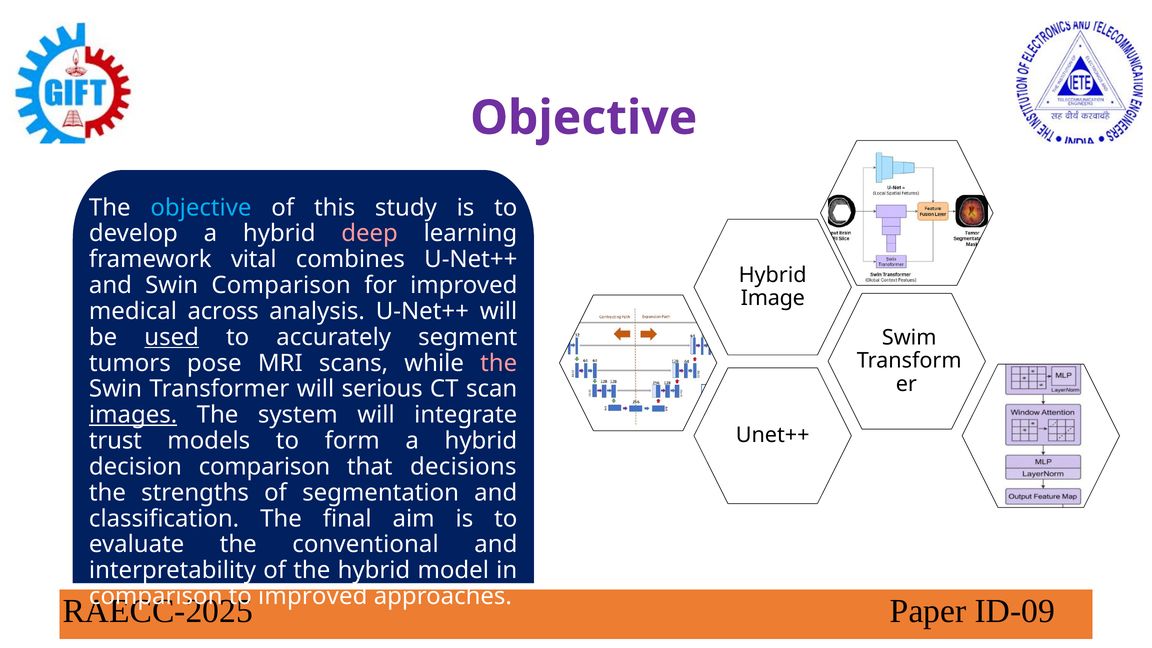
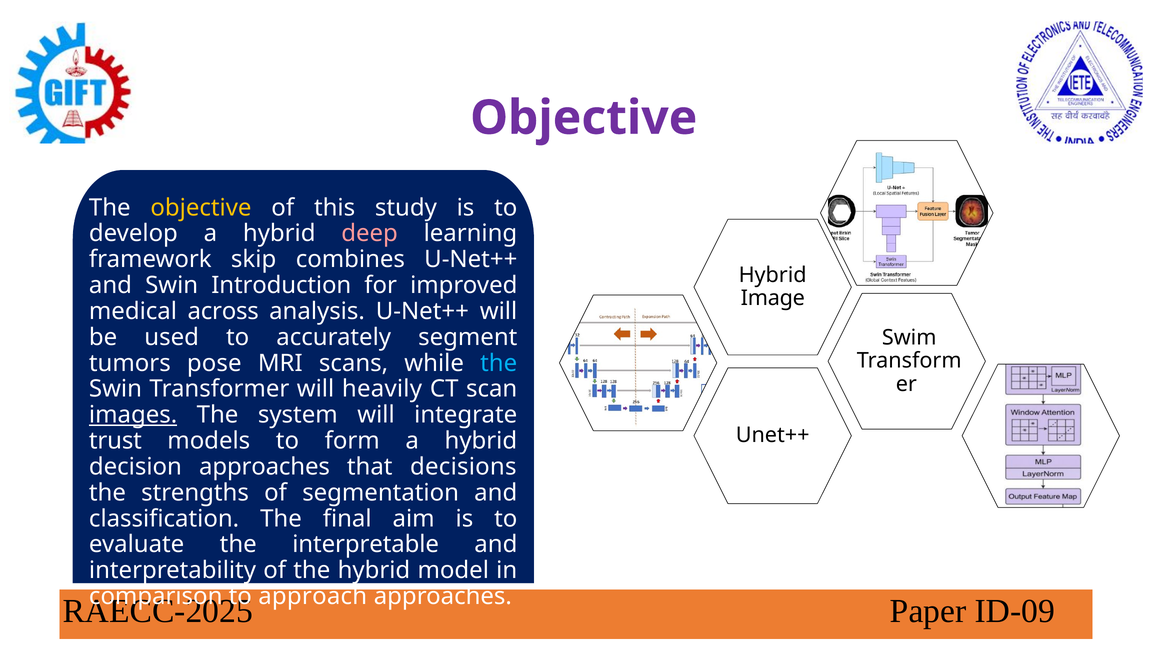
objective colour: light blue -> yellow (201, 208)
vital: vital -> skip (254, 259)
Swin Comparison: Comparison -> Introduction (281, 285)
used underline: present -> none (172, 337)
the colour: pink -> light blue (499, 363)
serious: serious -> heavily (382, 389)
decision comparison: comparison -> approaches (264, 467)
conventional: conventional -> interpretable (366, 545)
improved: improved -> approach (313, 596)
